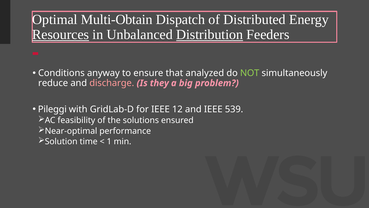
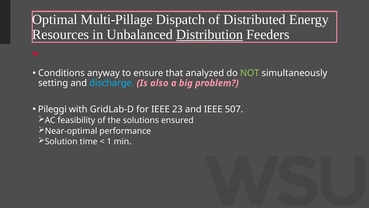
Multi-Obtain: Multi-Obtain -> Multi-Pillage (117, 20)
Resources underline: present -> none (61, 35)
reduce: reduce -> setting (53, 83)
discharge colour: pink -> light blue (112, 83)
they: they -> also (159, 83)
12: 12 -> 23 (177, 109)
539: 539 -> 507 (234, 109)
